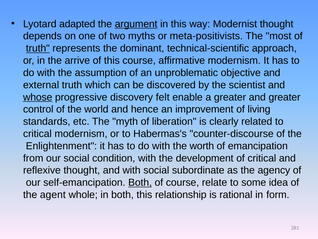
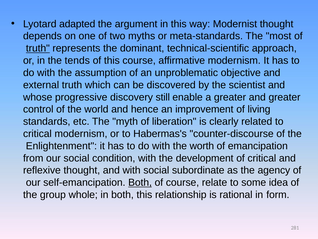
argument underline: present -> none (136, 24)
meta-positivists: meta-positivists -> meta-standards (206, 36)
arrive: arrive -> tends (77, 60)
whose underline: present -> none (38, 97)
felt: felt -> still (163, 97)
agent: agent -> group (53, 194)
